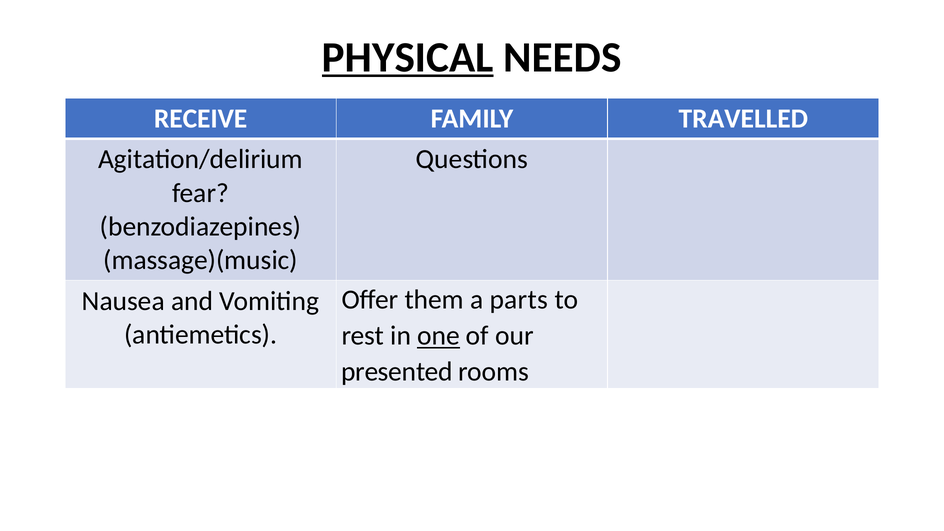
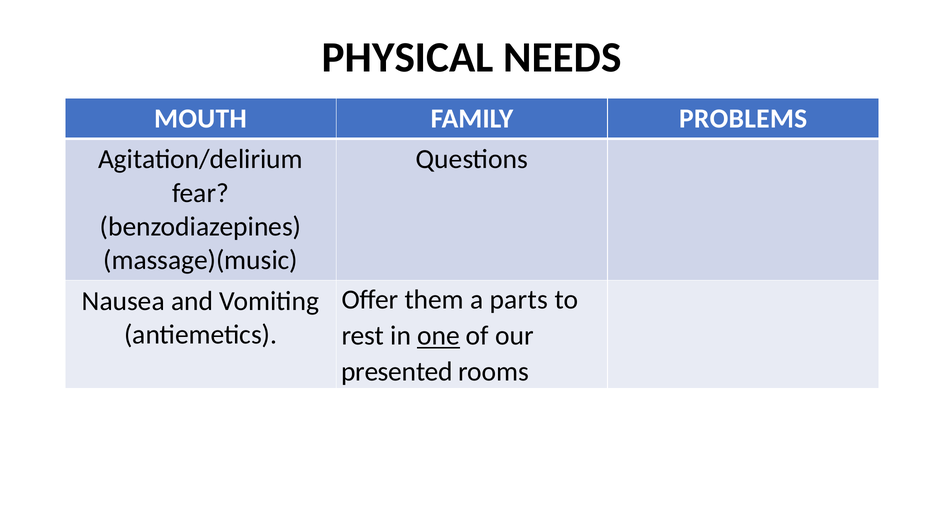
PHYSICAL underline: present -> none (408, 57)
RECEIVE: RECEIVE -> MOUTH (200, 119)
TRAVELLED: TRAVELLED -> PROBLEMS (743, 119)
